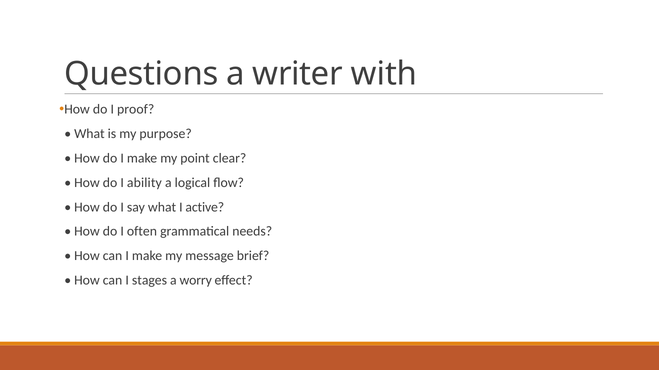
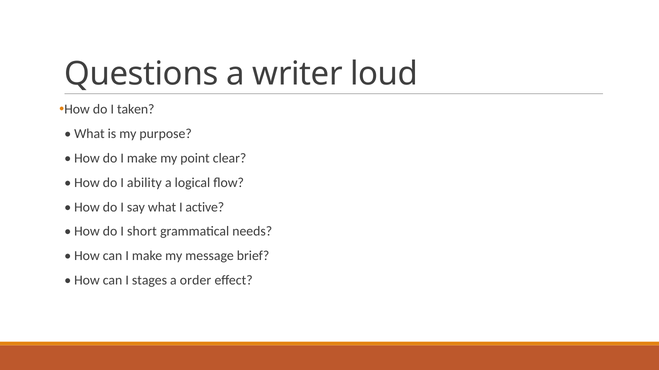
with: with -> loud (384, 74)
proof: proof -> taken (136, 110)
often: often -> short (142, 232)
worry: worry -> order (196, 281)
